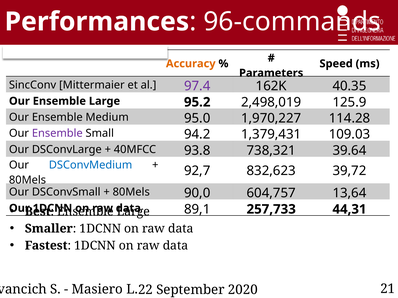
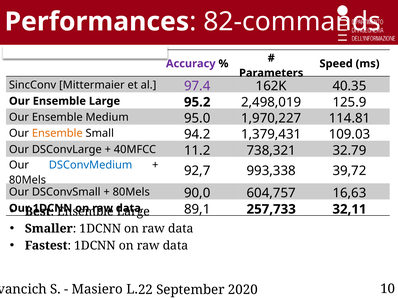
96-commands: 96-commands -> 82-commands (292, 22)
Accuracy colour: orange -> purple (191, 64)
114.28: 114.28 -> 114.81 (349, 118)
Ensemble colour: purple -> orange (57, 134)
93.8: 93.8 -> 11.2 (197, 151)
39.64: 39.64 -> 32.79 (349, 151)
832,623: 832,623 -> 993,338 (271, 171)
13,64: 13,64 -> 16,63 (349, 193)
44,31: 44,31 -> 32,11 (349, 210)
21: 21 -> 10 (388, 289)
